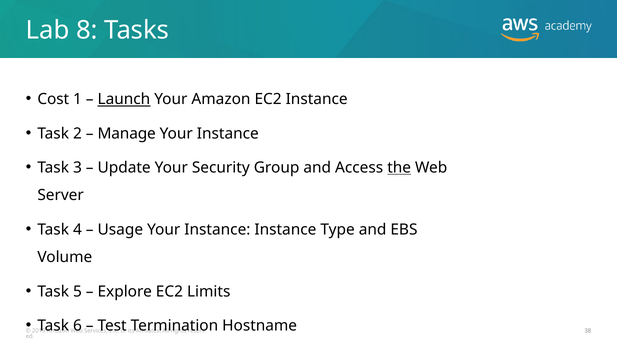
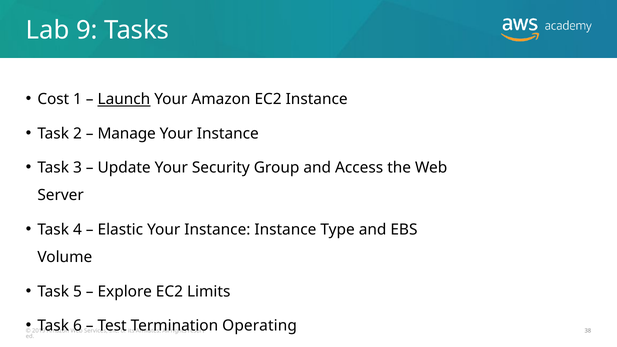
8: 8 -> 9 (87, 30)
the underline: present -> none (399, 168)
Usage: Usage -> Elastic (120, 230)
Hostname: Hostname -> Operating (260, 326)
